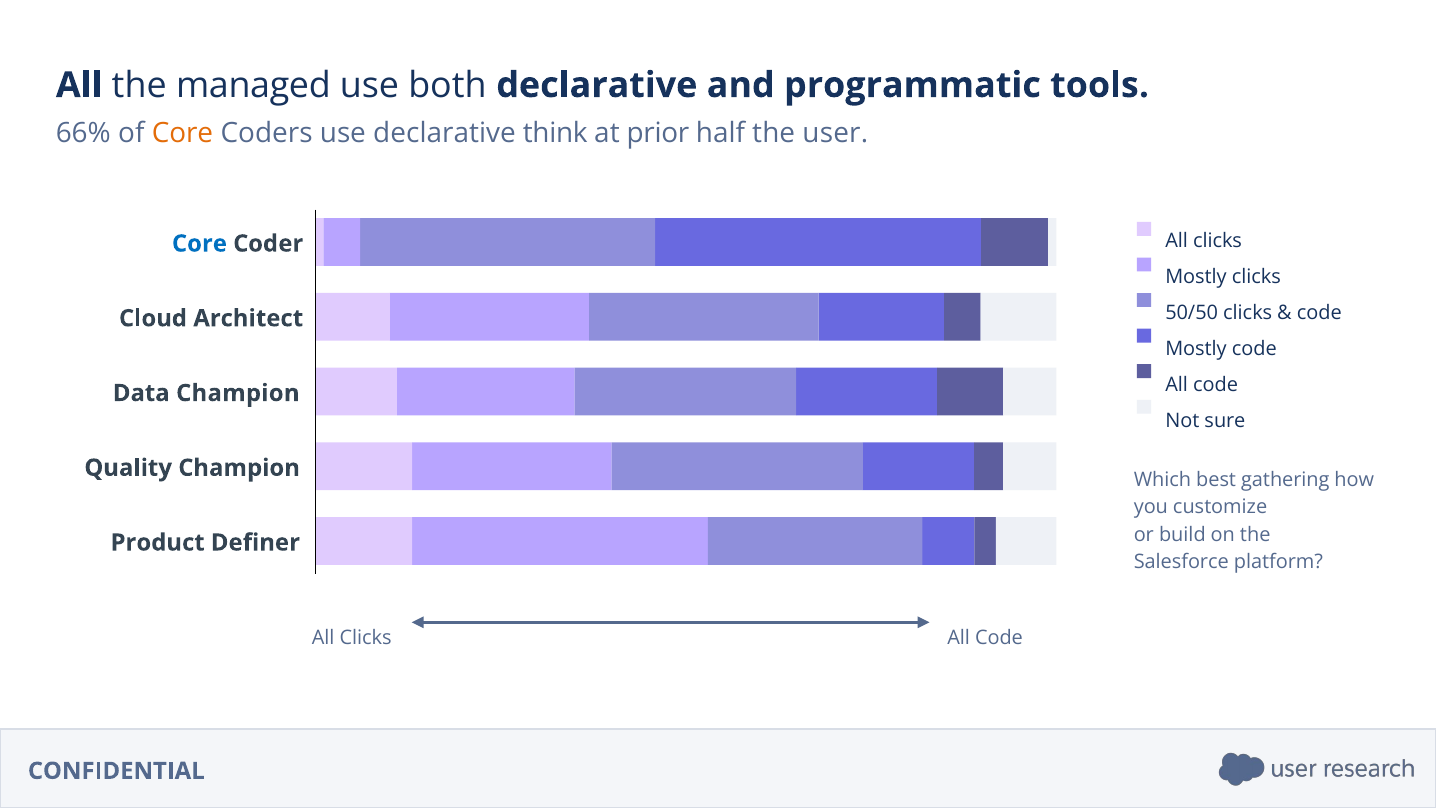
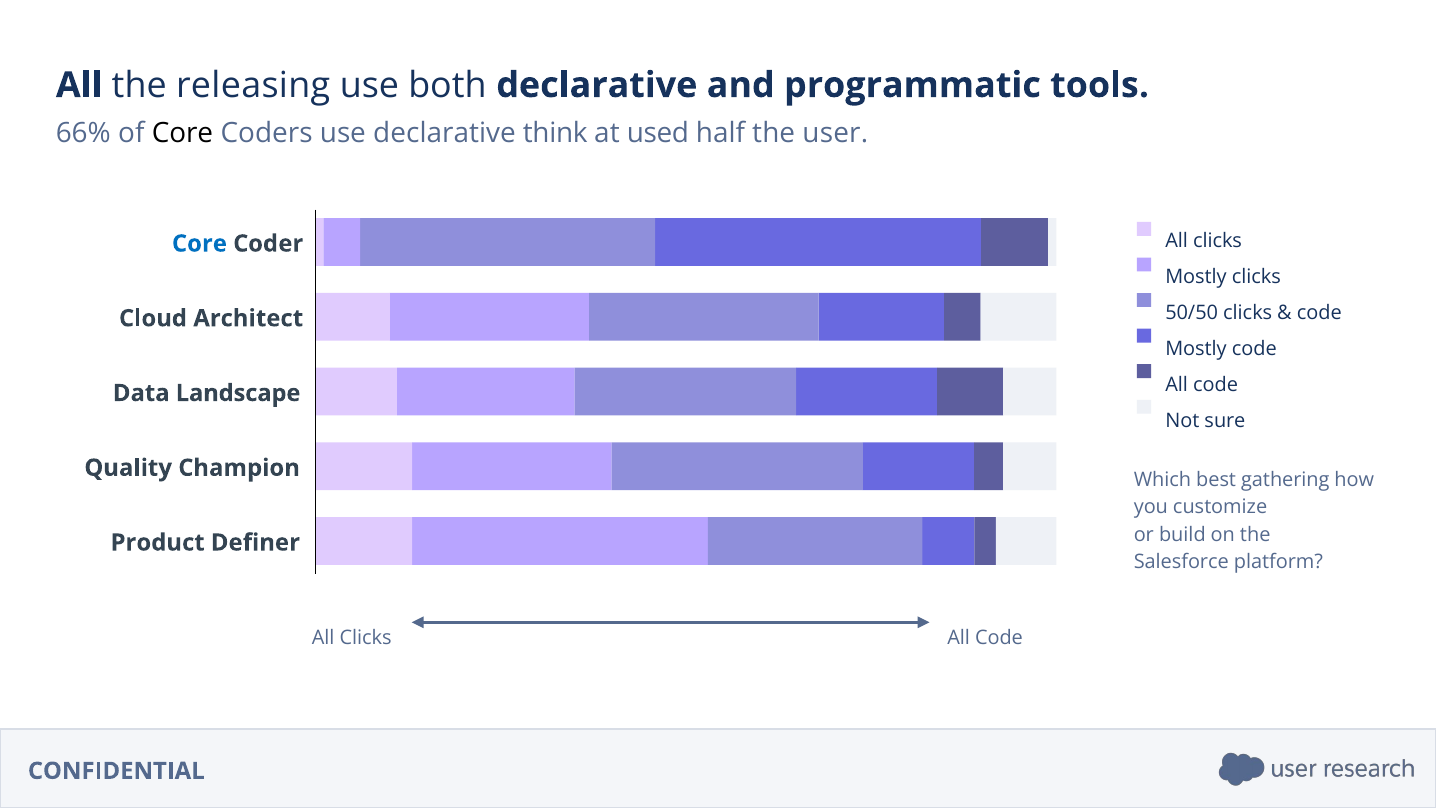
managed: managed -> releasing (253, 85)
Core colour: orange -> black (182, 133)
prior: prior -> used (658, 133)
Data Champion: Champion -> Landscape (238, 393)
